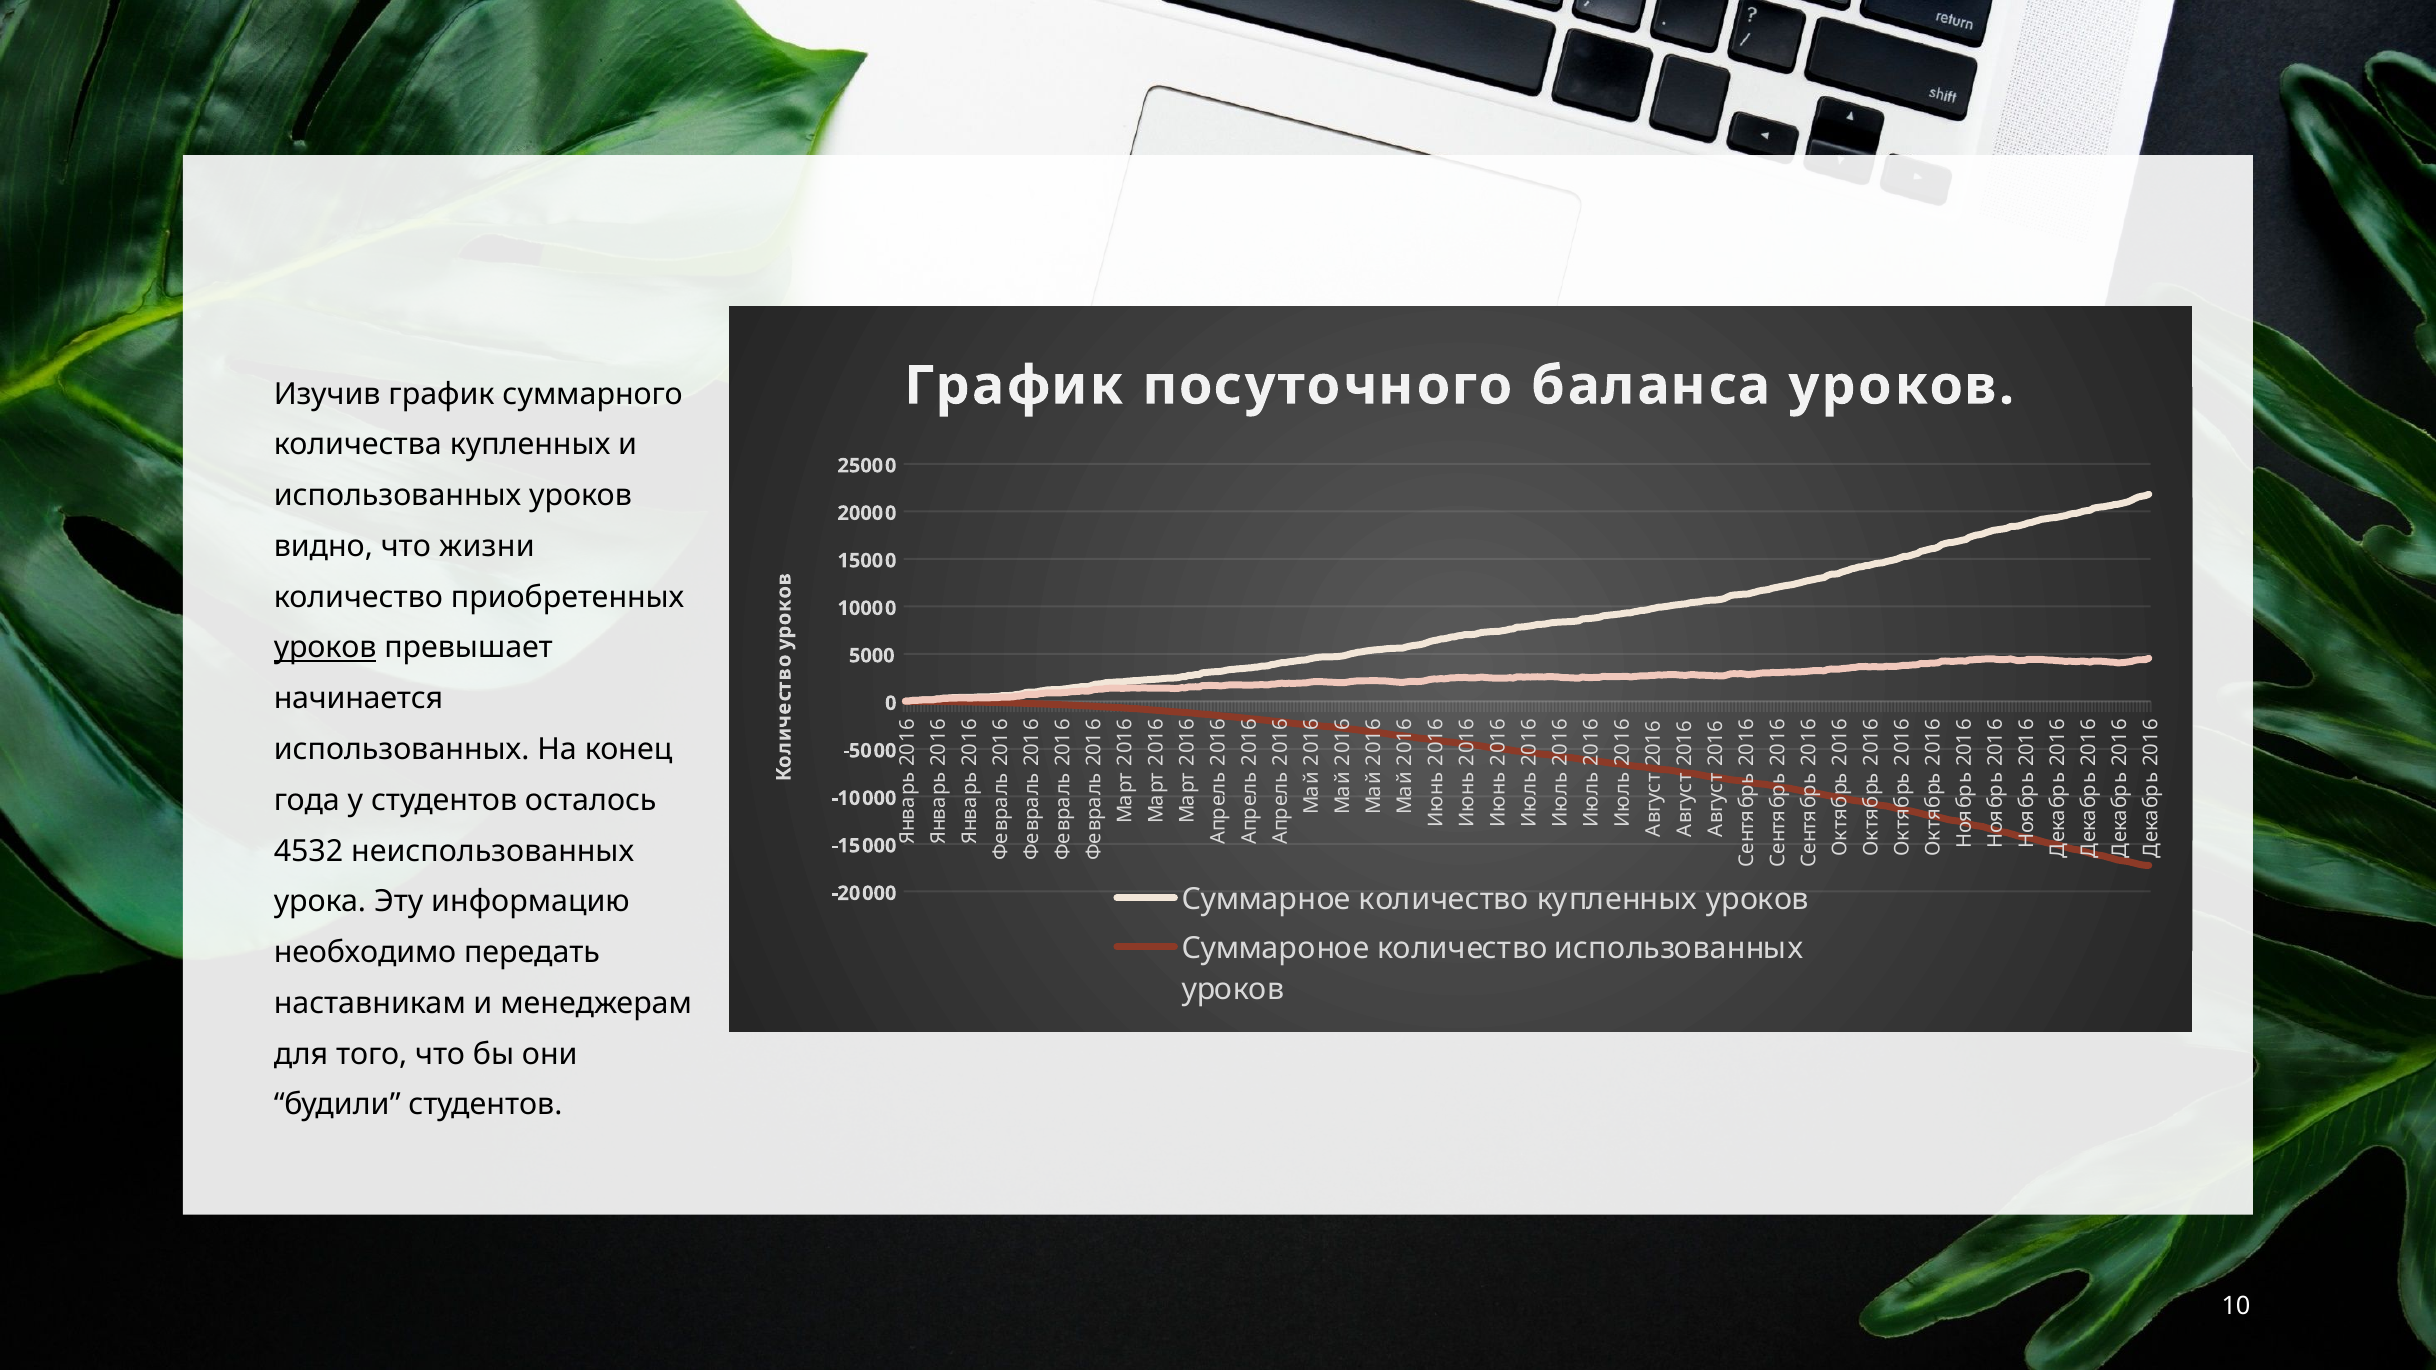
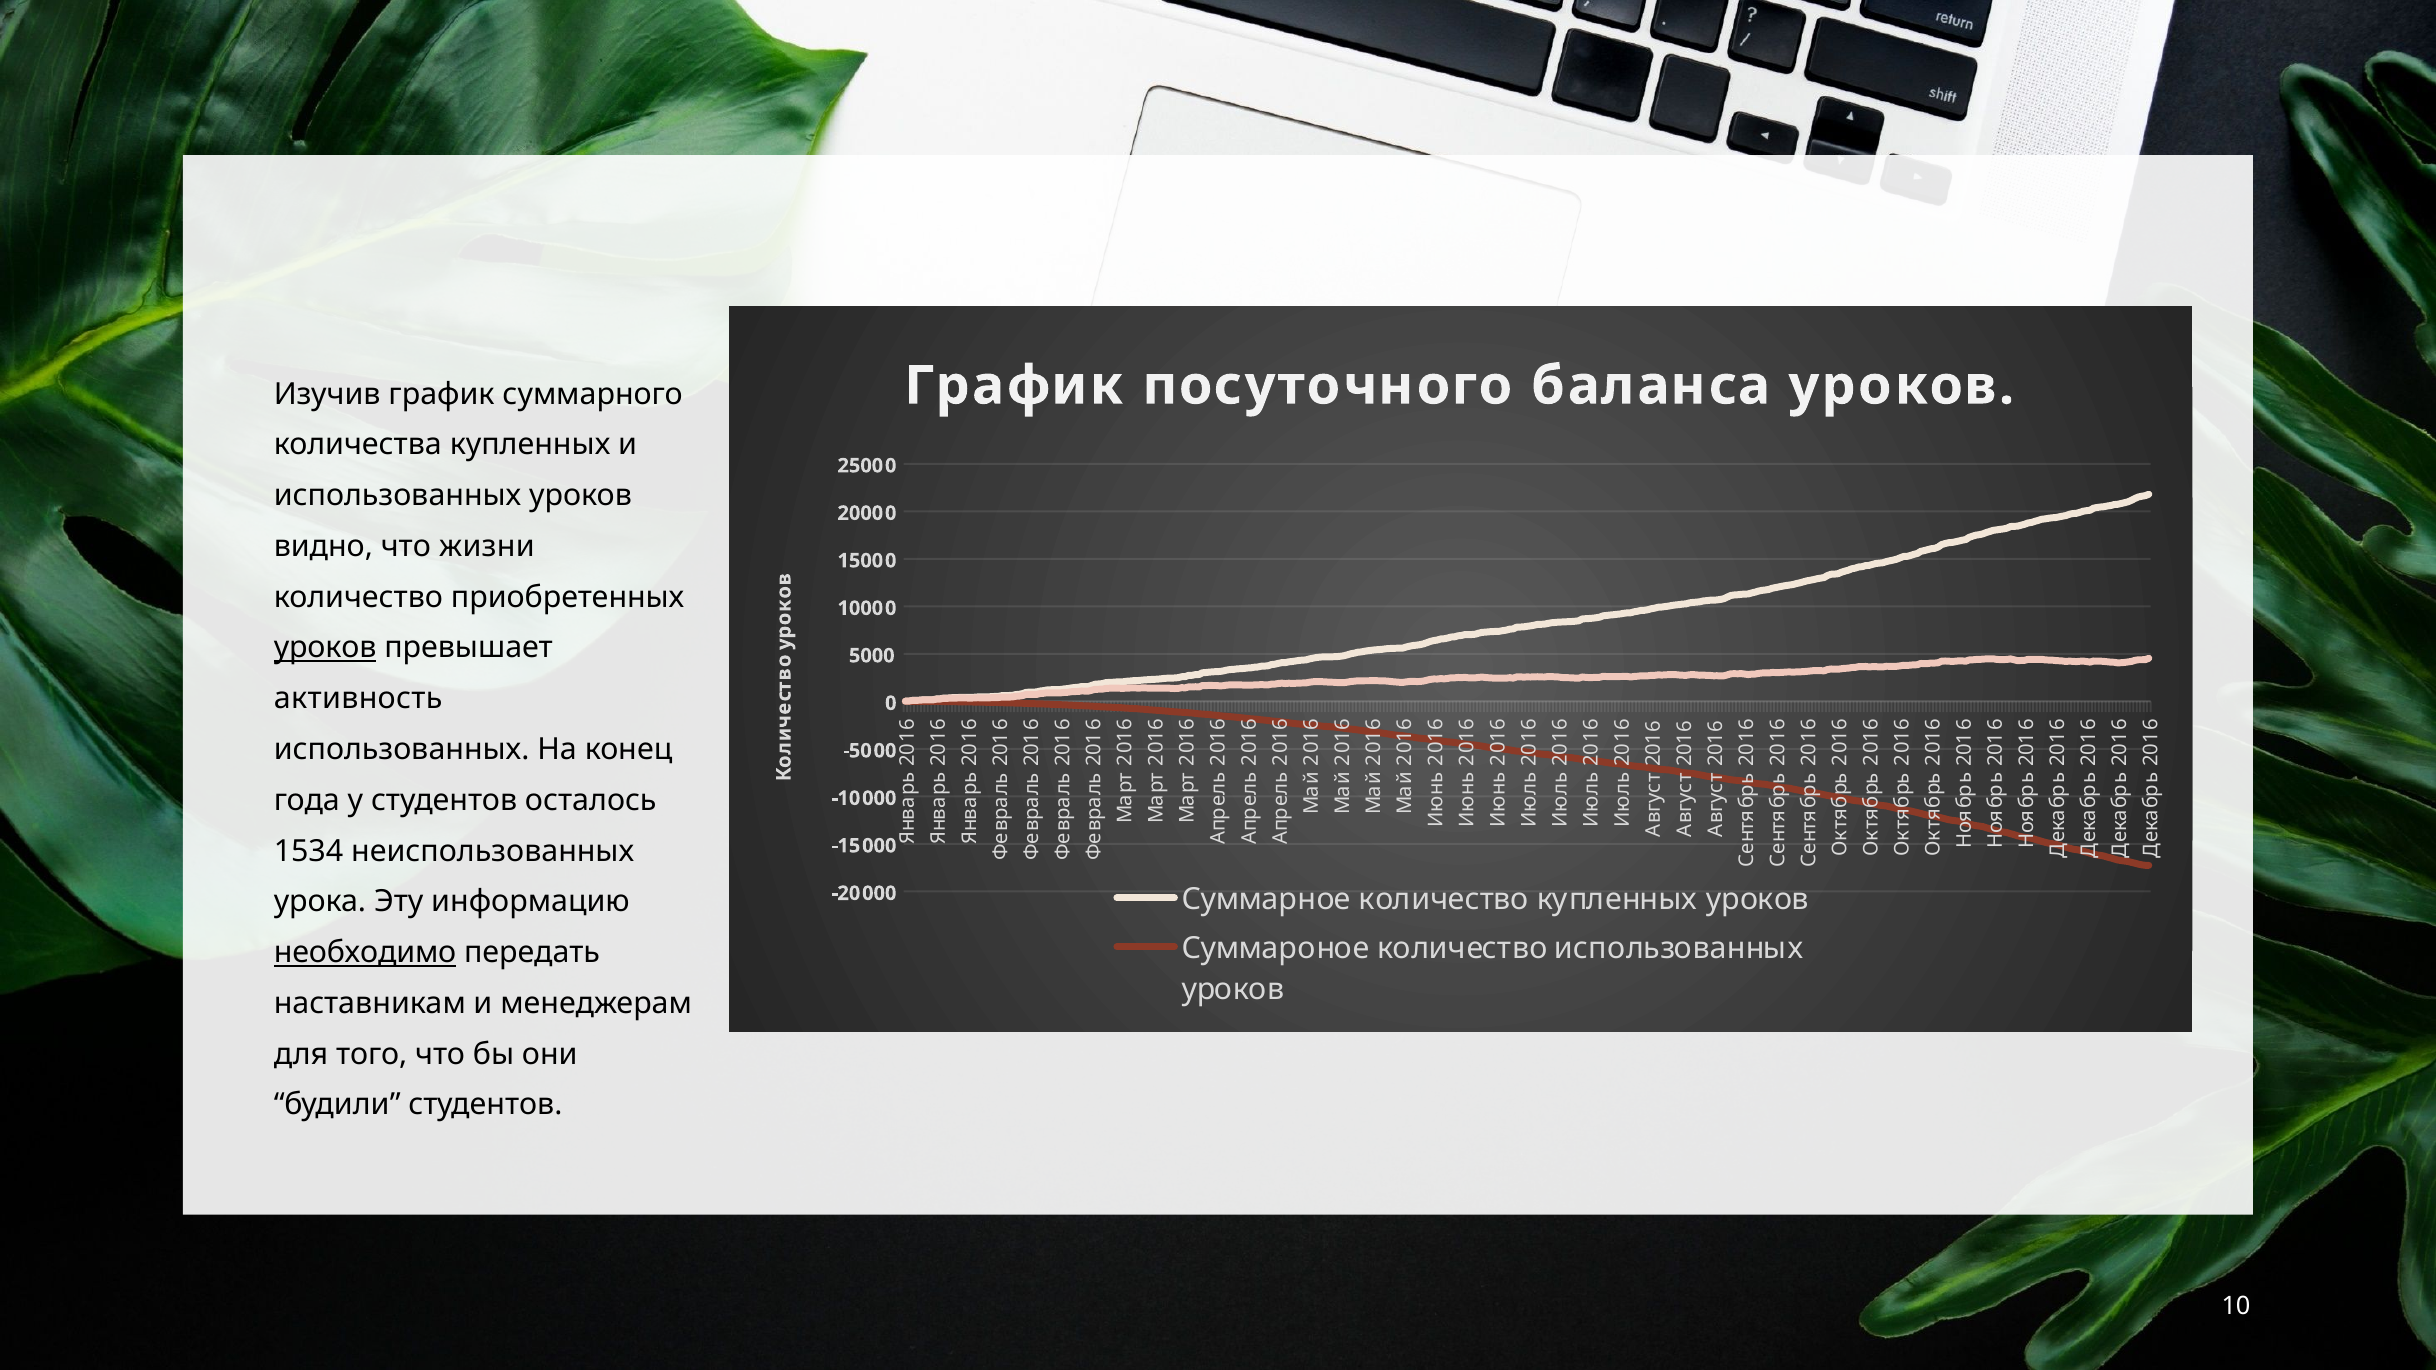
начинается: начинается -> активность (358, 699)
4532: 4532 -> 1534 (309, 851)
необходимо underline: none -> present (365, 953)
